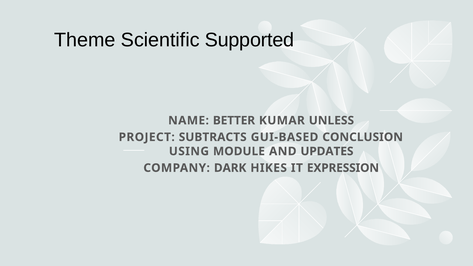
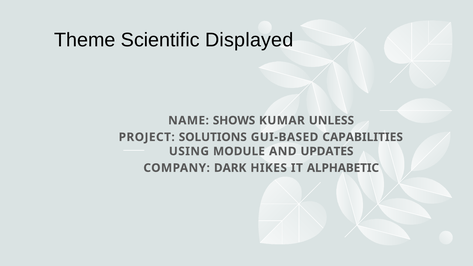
Supported: Supported -> Displayed (249, 40)
BETTER: BETTER -> SHOWS (234, 120)
SUBTRACTS: SUBTRACTS -> SOLUTIONS (213, 137)
CONCLUSION: CONCLUSION -> CAPABILITIES (363, 137)
EXPRESSION: EXPRESSION -> ALPHABETIC (343, 168)
